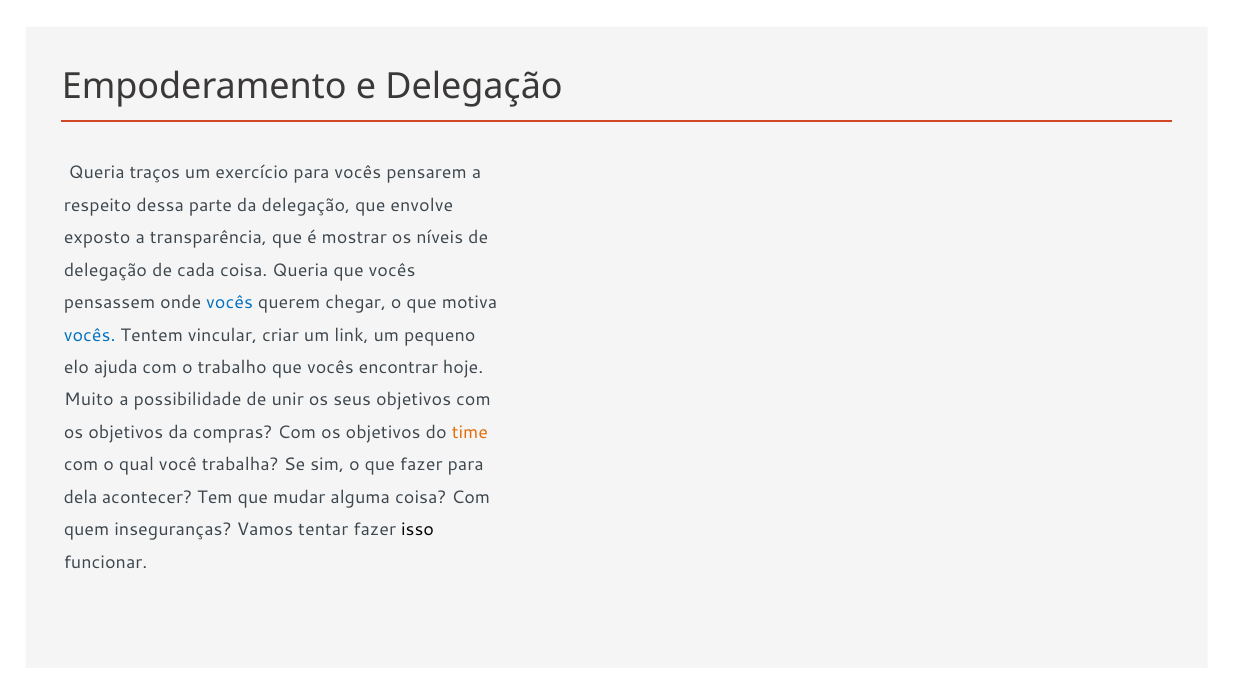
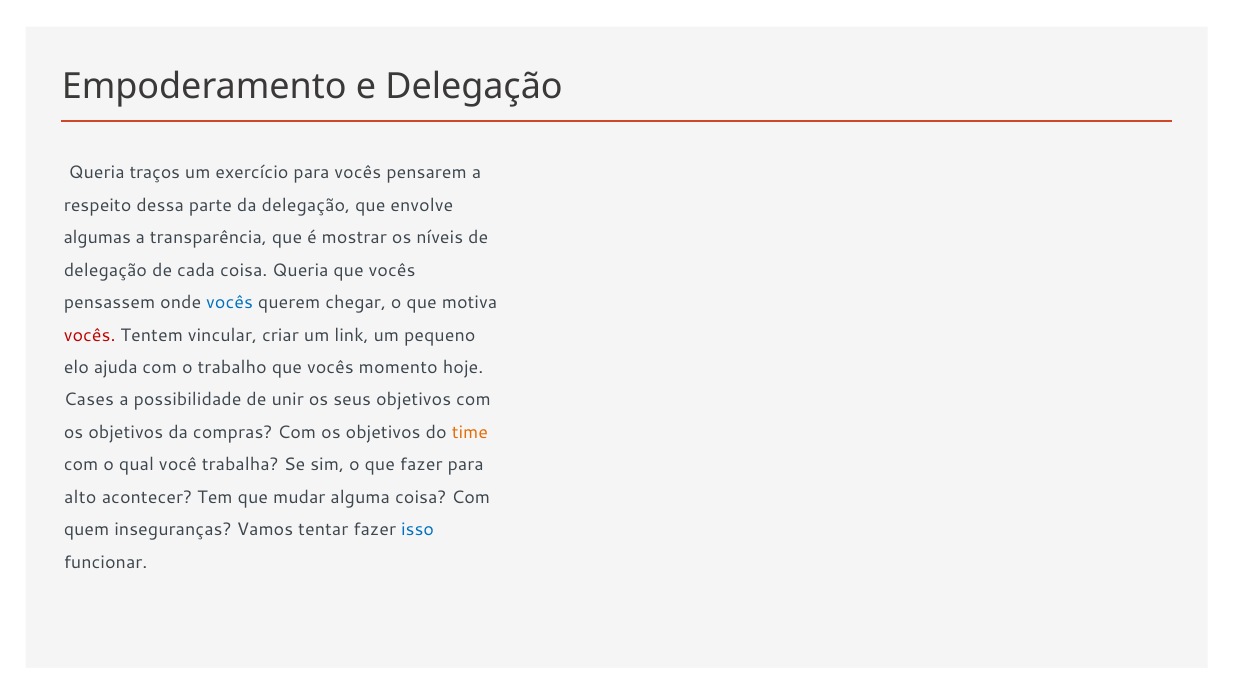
exposto: exposto -> algumas (97, 238)
vocês colour: blue -> red (90, 335)
encontrar: encontrar -> momento (398, 367)
Muito: Muito -> Cases (89, 400)
dela: dela -> alto (80, 497)
isso colour: black -> blue (418, 530)
